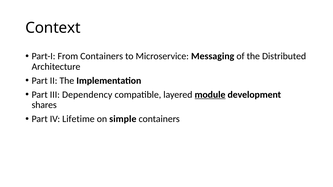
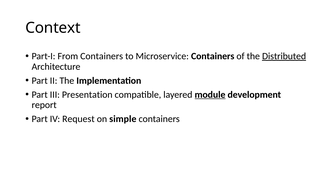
Microservice Messaging: Messaging -> Containers (213, 56)
Distributed underline: none -> present (284, 56)
Dependency: Dependency -> Presentation (87, 95)
shares: shares -> report (44, 105)
Lifetime: Lifetime -> Request (78, 119)
